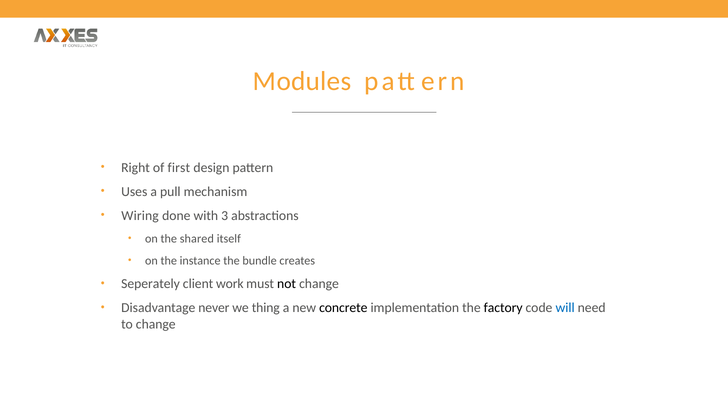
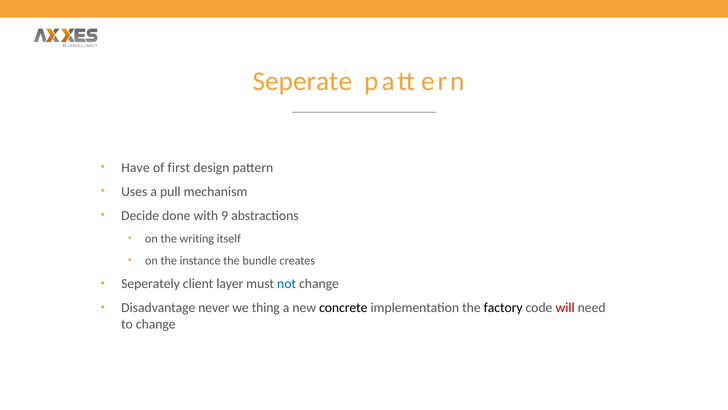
Modules: Modules -> Seperate (302, 81)
Right: Right -> Have (135, 167)
Wiring: Wiring -> Decide (140, 215)
3: 3 -> 9 (225, 215)
shared: shared -> writing (197, 238)
work: work -> layer (230, 284)
not colour: black -> blue (287, 284)
will colour: blue -> red (565, 307)
